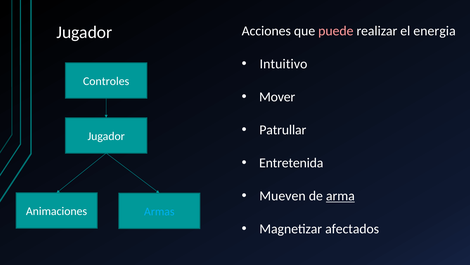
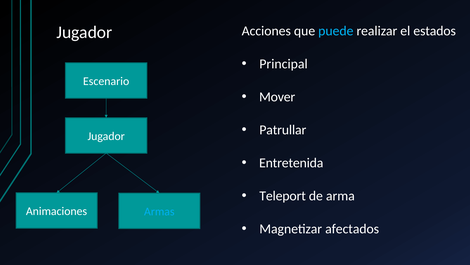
puede colour: pink -> light blue (336, 31)
energia: energia -> estados (435, 31)
Intuitivo: Intuitivo -> Principal (284, 64)
Controles: Controles -> Escenario (106, 81)
Mueven: Mueven -> Teleport (283, 196)
arma underline: present -> none (340, 196)
